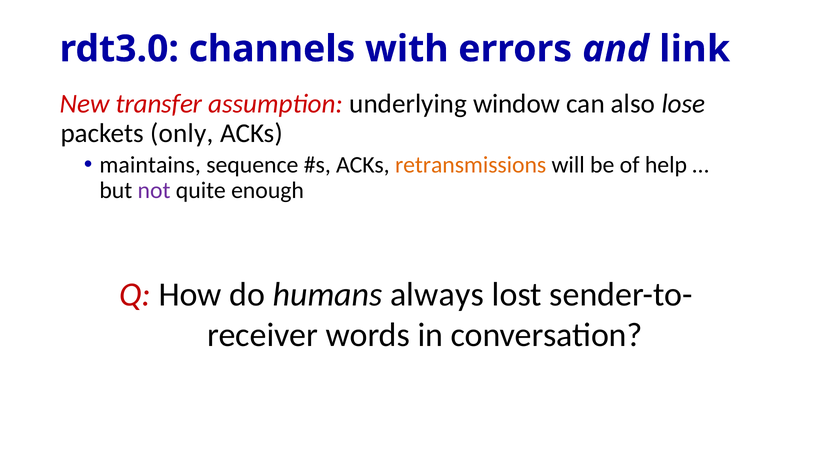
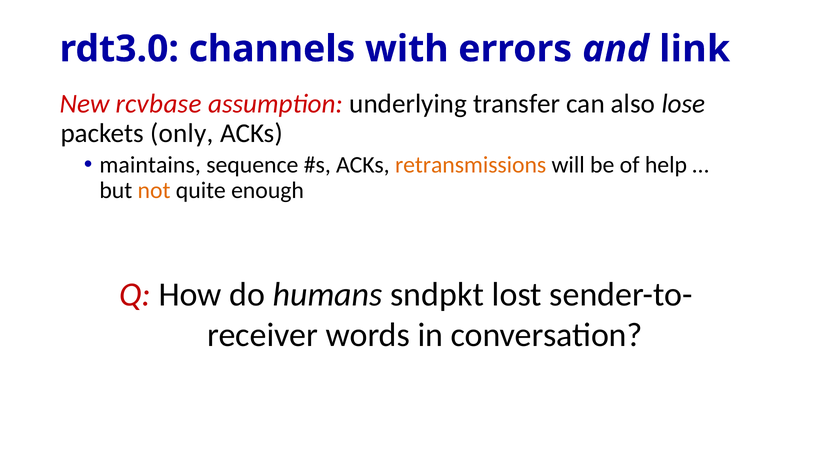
transfer: transfer -> rcvbase (159, 104)
window: window -> transfer (517, 104)
not colour: purple -> orange (154, 191)
always: always -> sndpkt (437, 295)
